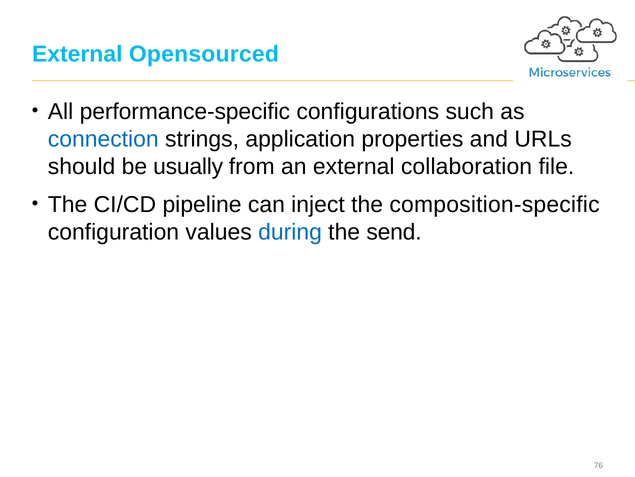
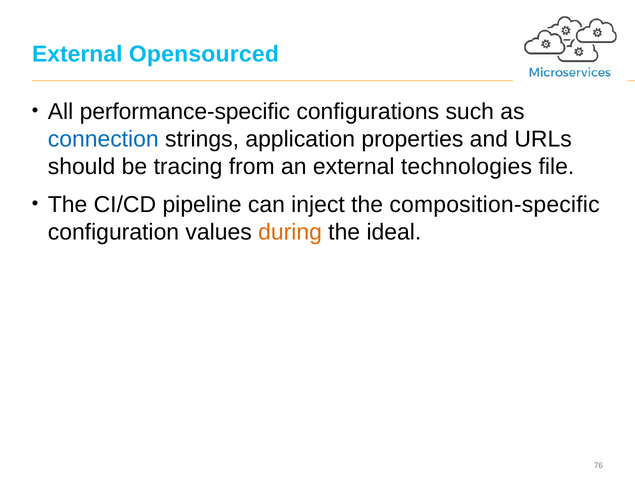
usually: usually -> tracing (188, 166)
collaboration: collaboration -> technologies (466, 166)
during colour: blue -> orange (290, 232)
send: send -> ideal (394, 232)
